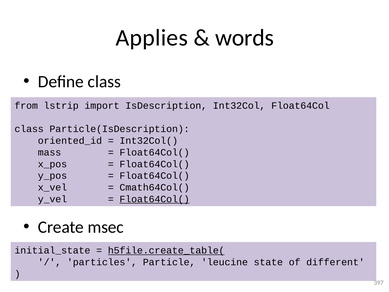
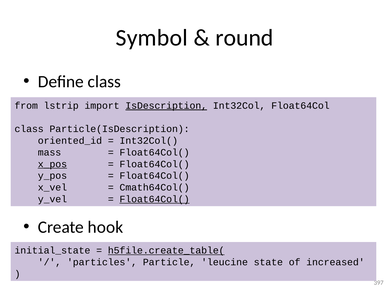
Applies: Applies -> Symbol (152, 38)
words: words -> round (244, 38)
IsDescription underline: none -> present (166, 106)
x_pos underline: none -> present (52, 164)
msec: msec -> hook (105, 227)
different: different -> increased (335, 262)
